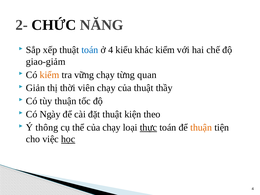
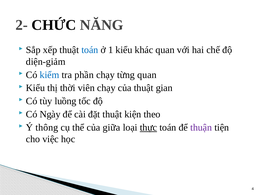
ở 4: 4 -> 1 (111, 50)
khác kiểm: kiểm -> quan (165, 50)
giao-giảm: giao-giảm -> diện-giảm (46, 62)
kiểm colour: orange -> blue (49, 75)
vững: vững -> phần (84, 75)
Giản: Giản -> Kiểu (35, 88)
thầy: thầy -> gian (164, 88)
tùy thuận: thuận -> luồng (66, 101)
của chạy: chạy -> giữa (111, 127)
thuận colour: orange -> purple (201, 127)
học underline: present -> none (68, 139)
